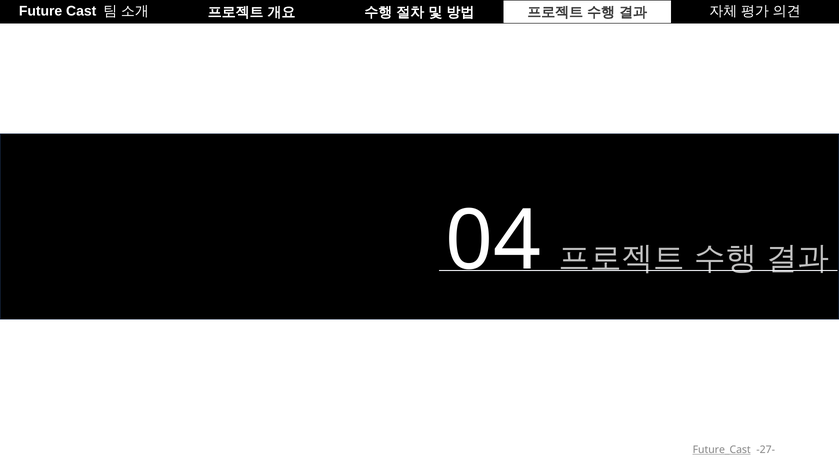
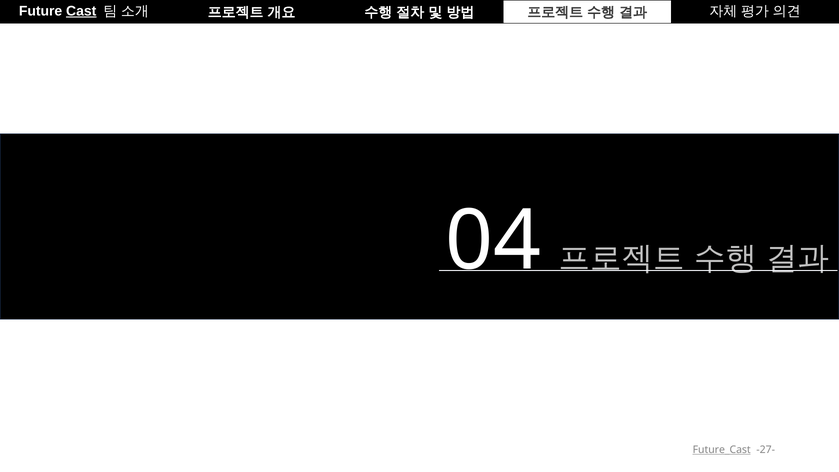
Cast underline: none -> present (81, 11)
